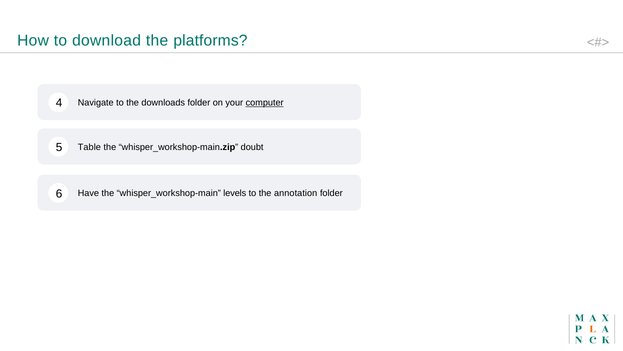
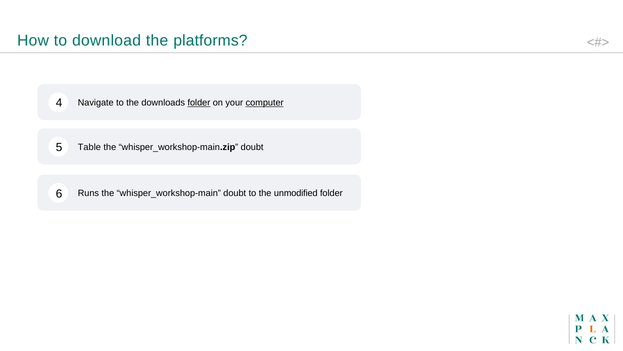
folder underline: none -> present (199, 103)
Have: Have -> Runs (88, 193)
whisper_workshop-main levels: levels -> doubt (235, 193)
annotation: annotation -> unmodified (296, 193)
